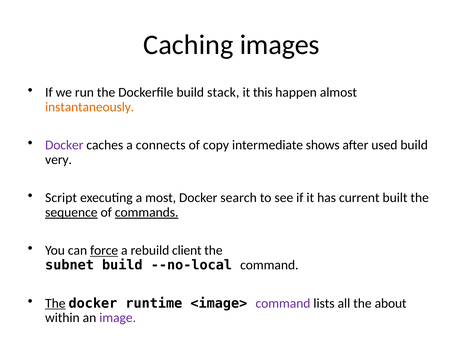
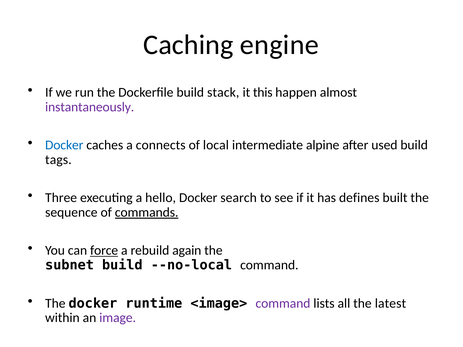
images: images -> engine (279, 45)
instantaneously colour: orange -> purple (90, 107)
Docker colour: purple -> blue (64, 145)
copy: copy -> local (216, 145)
shows: shows -> alpine (323, 145)
very: very -> tags (58, 160)
Script: Script -> Three (61, 198)
most: most -> hello (161, 198)
current: current -> defines (359, 198)
sequence underline: present -> none (71, 213)
client: client -> again (187, 251)
The underline: present -> none (55, 303)
about: about -> latest (390, 303)
